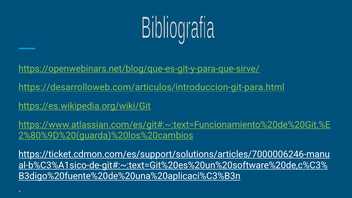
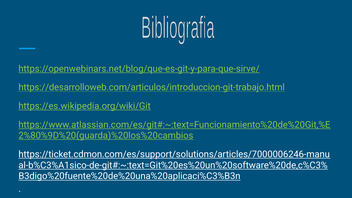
https://desarrolloweb.com/articulos/introduccion-git-para.html: https://desarrolloweb.com/articulos/introduccion-git-para.html -> https://desarrolloweb.com/articulos/introduccion-git-trabajo.html (152, 87)
